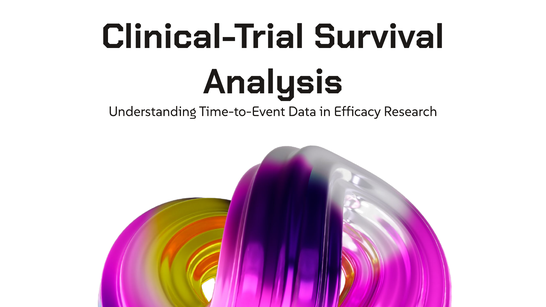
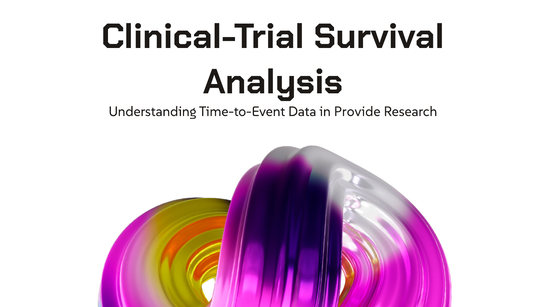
Efficacy: Efficacy -> Provide (357, 112)
